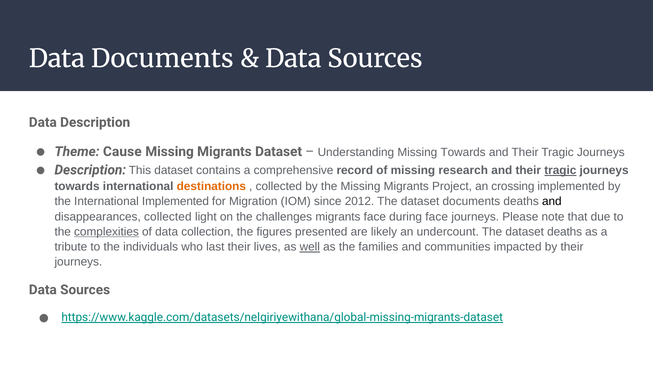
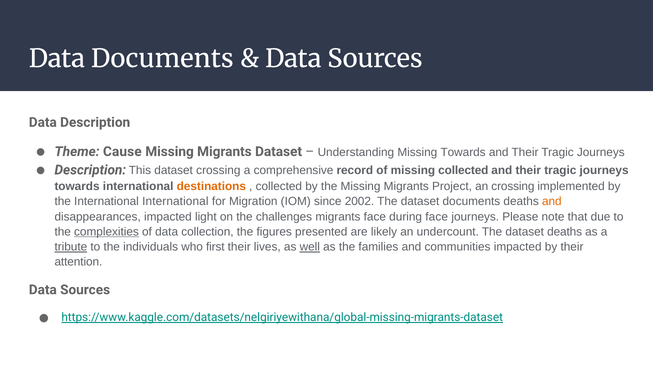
dataset contains: contains -> crossing (218, 171)
missing research: research -> collected (463, 171)
tragic underline: present -> none (560, 171)
International Implemented: Implemented -> International (175, 202)
2012: 2012 -> 2002 (359, 202)
and colour: black -> orange (552, 202)
disappearances collected: collected -> impacted (168, 217)
tribute underline: none -> present (71, 247)
last: last -> first (215, 247)
journeys: journeys -> attention (78, 262)
